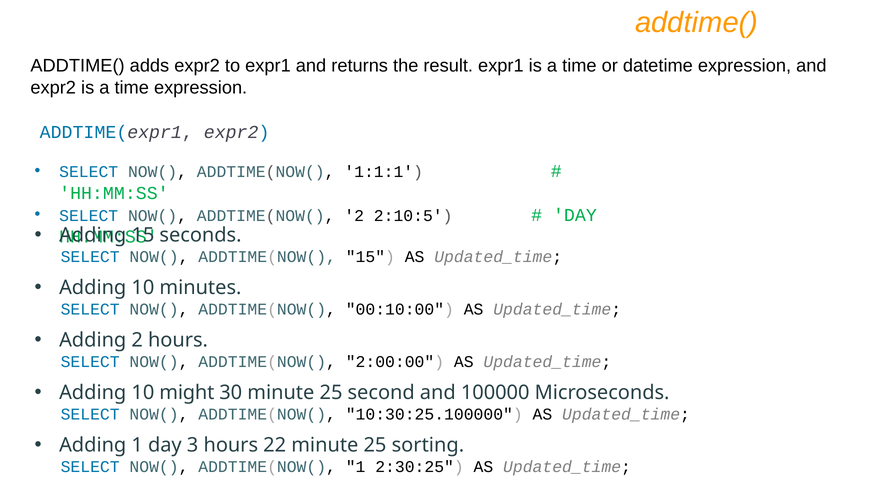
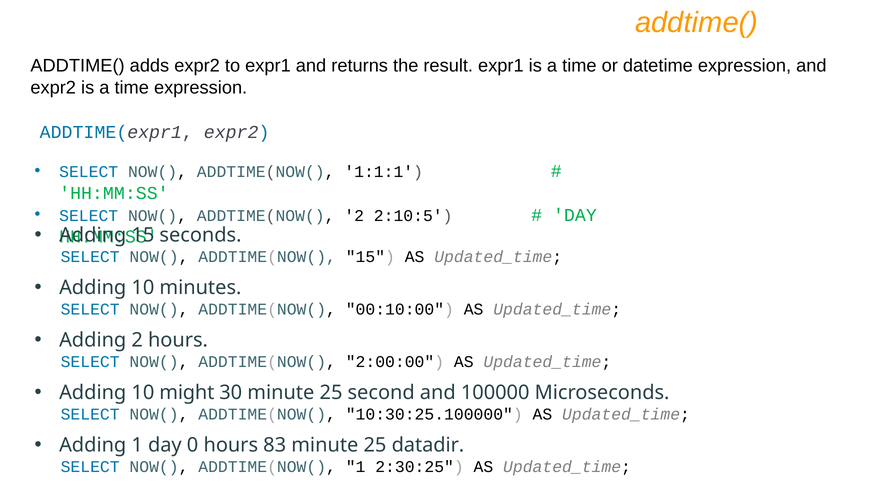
3: 3 -> 0 (193, 445)
22: 22 -> 83 (275, 445)
sorting: sorting -> datadir (428, 445)
